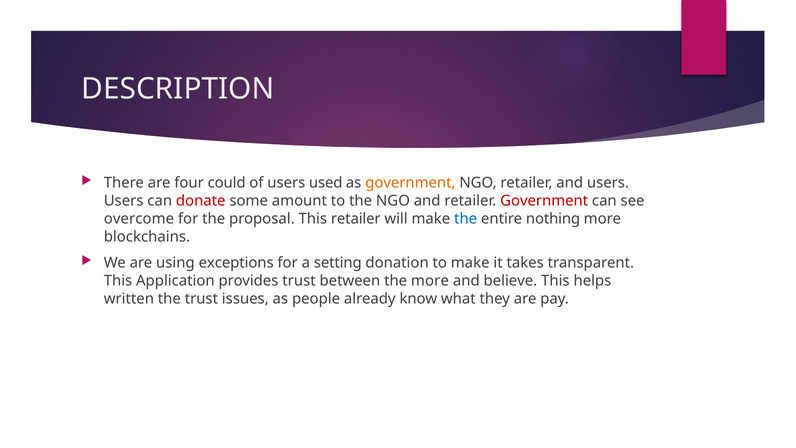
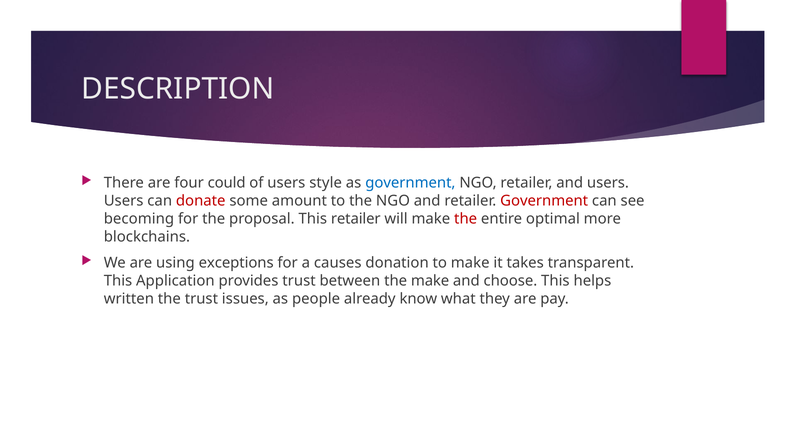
used: used -> style (326, 183)
government colour: orange -> blue (410, 183)
overcome: overcome -> becoming (139, 219)
the colour: blue -> red (466, 219)
nothing: nothing -> optimal (553, 219)
setting: setting -> causes (338, 263)
the more: more -> make (430, 281)
believe: believe -> choose (510, 281)
